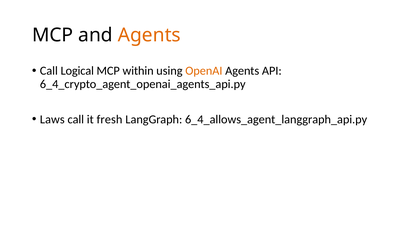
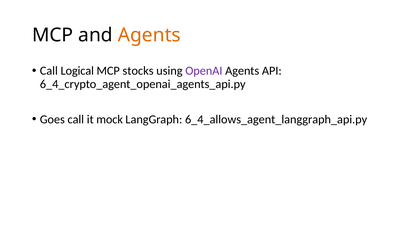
within: within -> stocks (138, 71)
OpenAI colour: orange -> purple (204, 71)
Laws: Laws -> Goes (52, 119)
fresh: fresh -> mock (110, 119)
